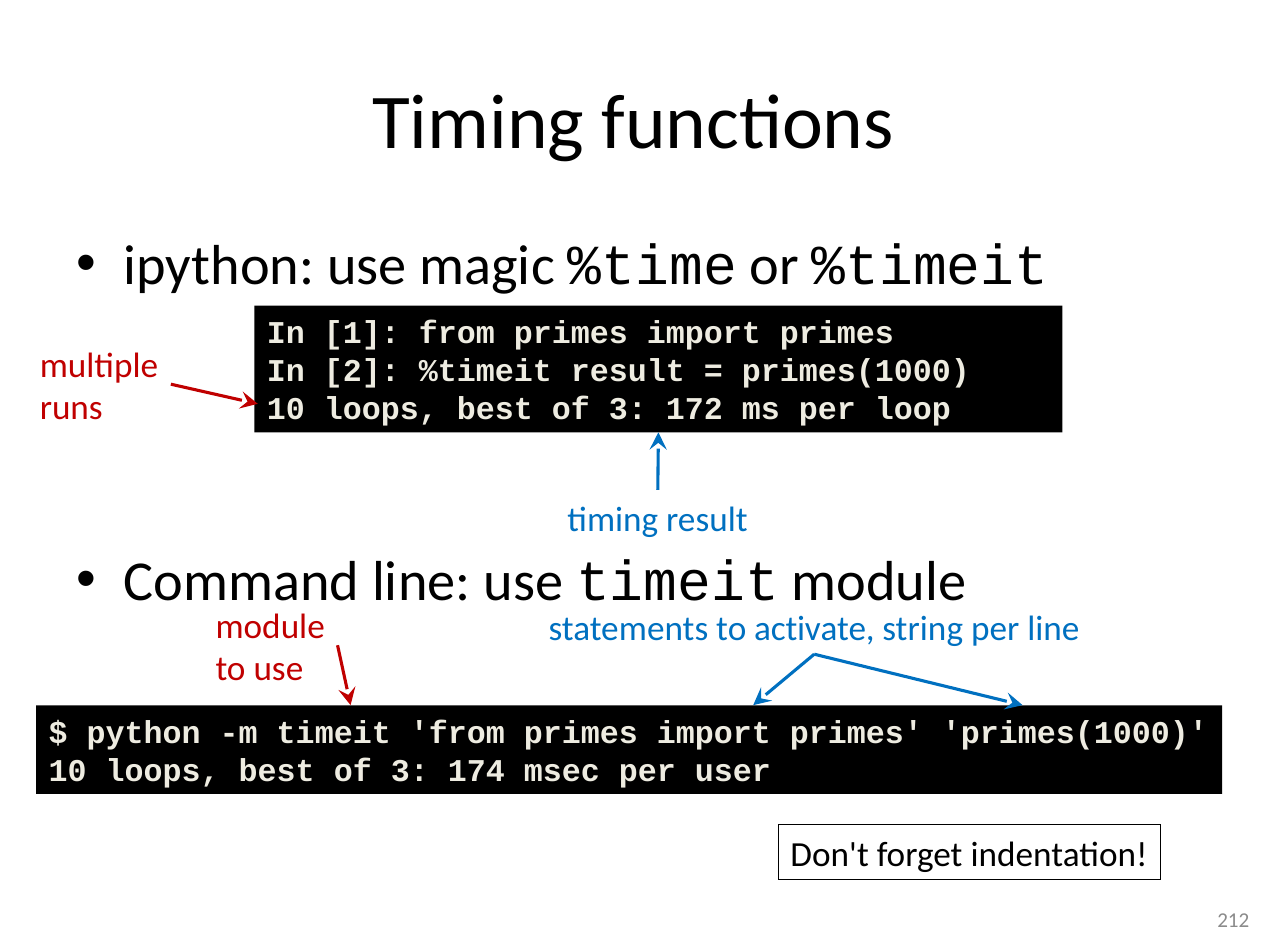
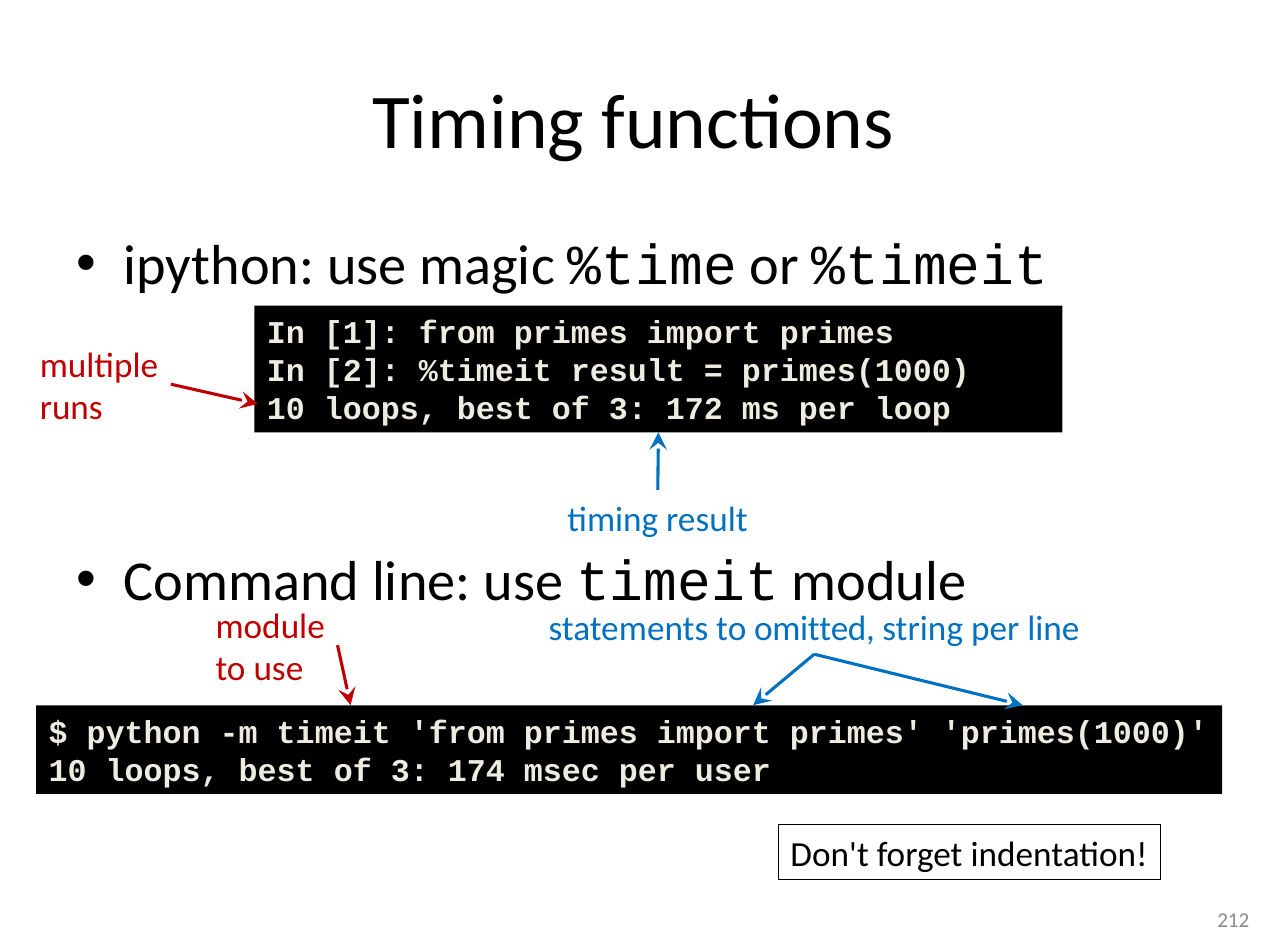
activate: activate -> omitted (815, 629)
